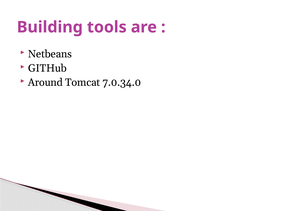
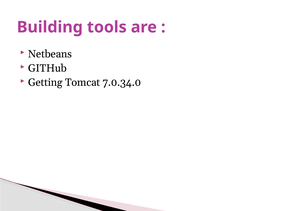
Around: Around -> Getting (45, 82)
